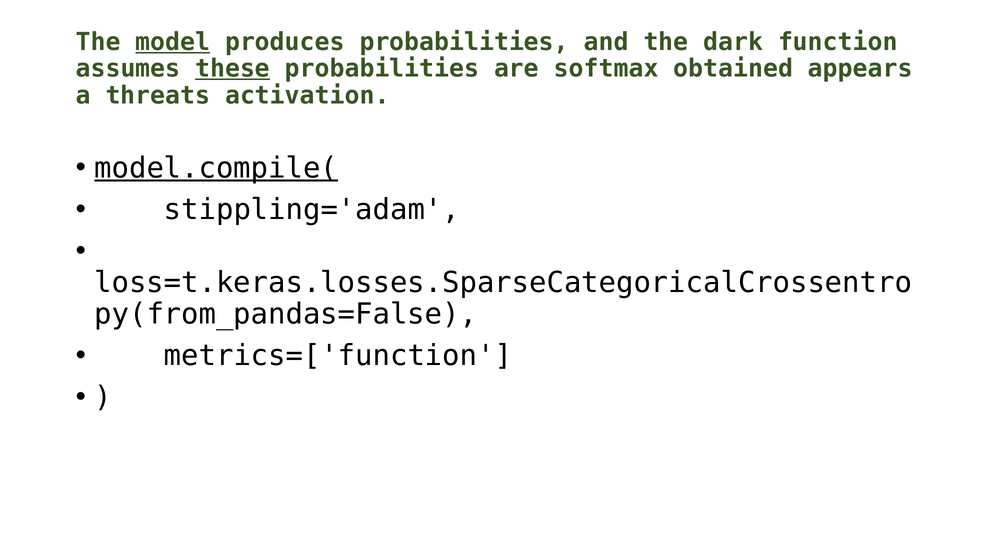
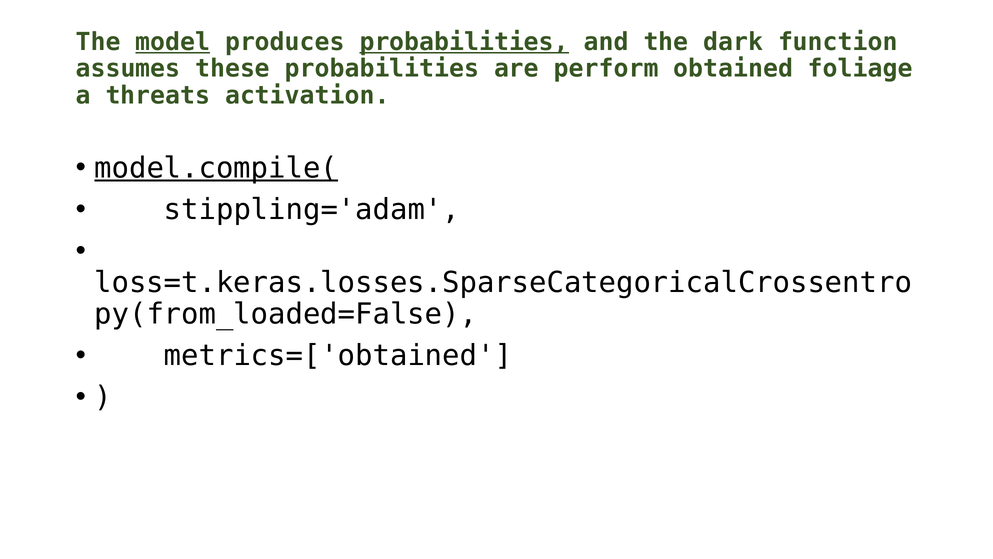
probabilities underline: none -> present (464, 42)
these underline: present -> none (233, 69)
softmax: softmax -> perform (606, 69)
appears: appears -> foliage (860, 69)
py(from_pandas=False: py(from_pandas=False -> py(from_loaded=False (286, 314)
metrics=['function: metrics=['function -> metrics=['obtained (338, 355)
